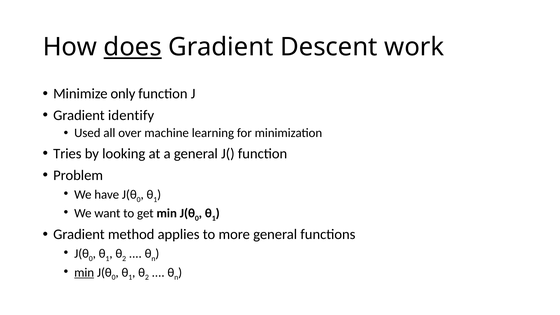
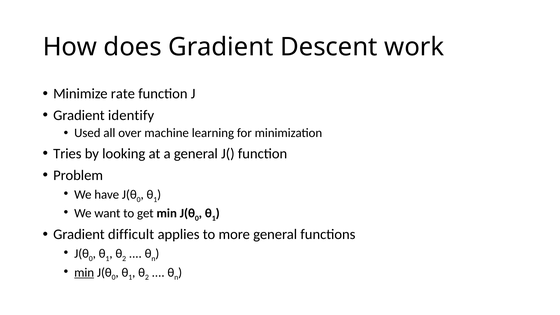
does underline: present -> none (133, 47)
only: only -> rate (123, 94)
method: method -> difficult (131, 234)
